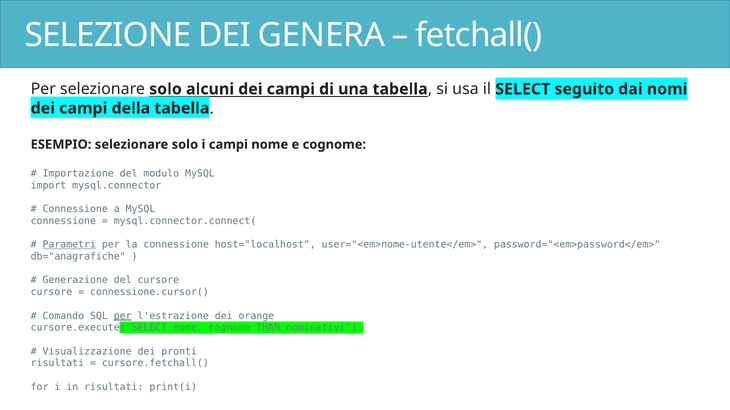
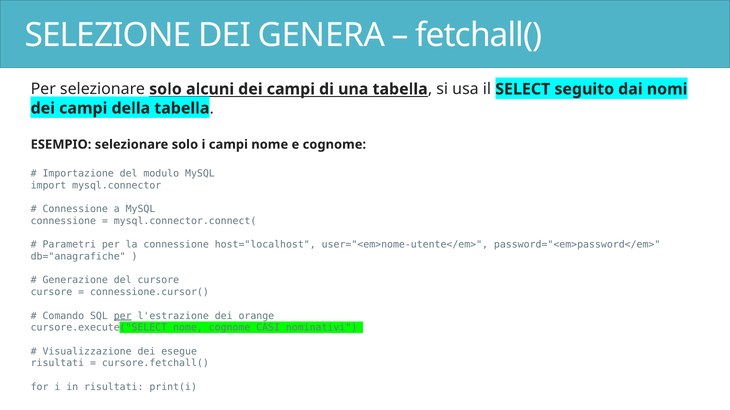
Parametri underline: present -> none (69, 245)
THAN: THAN -> CASI (268, 328)
pronti: pronti -> esegue (179, 352)
